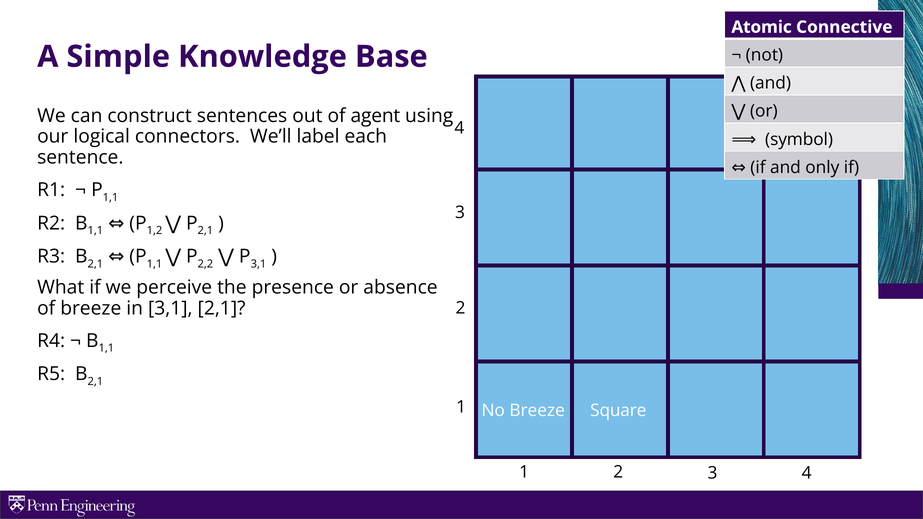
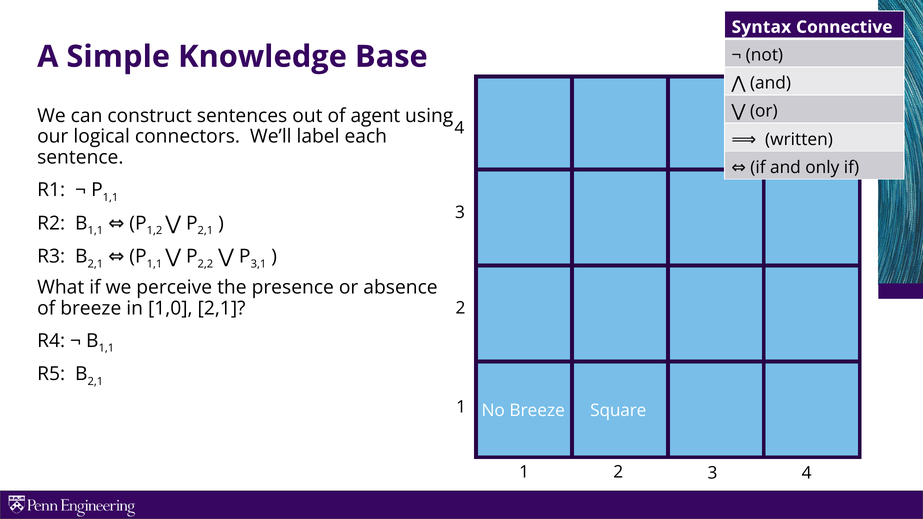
Atomic: Atomic -> Syntax (761, 27)
symbol: symbol -> written (799, 139)
in 3,1: 3,1 -> 1,0 (170, 308)
